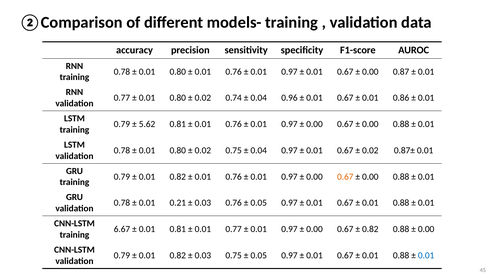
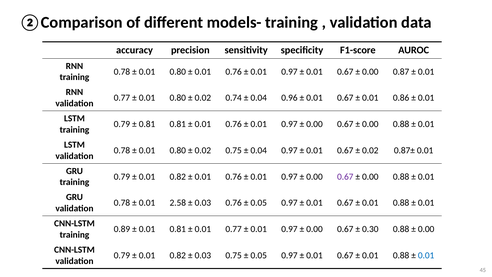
5.62: 5.62 -> 0.81 (147, 124)
0.67 colour: orange -> purple (345, 176)
0.21: 0.21 -> 2.58 (178, 203)
6.67: 6.67 -> 0.89 (122, 229)
0.82: 0.82 -> 0.30 (370, 229)
